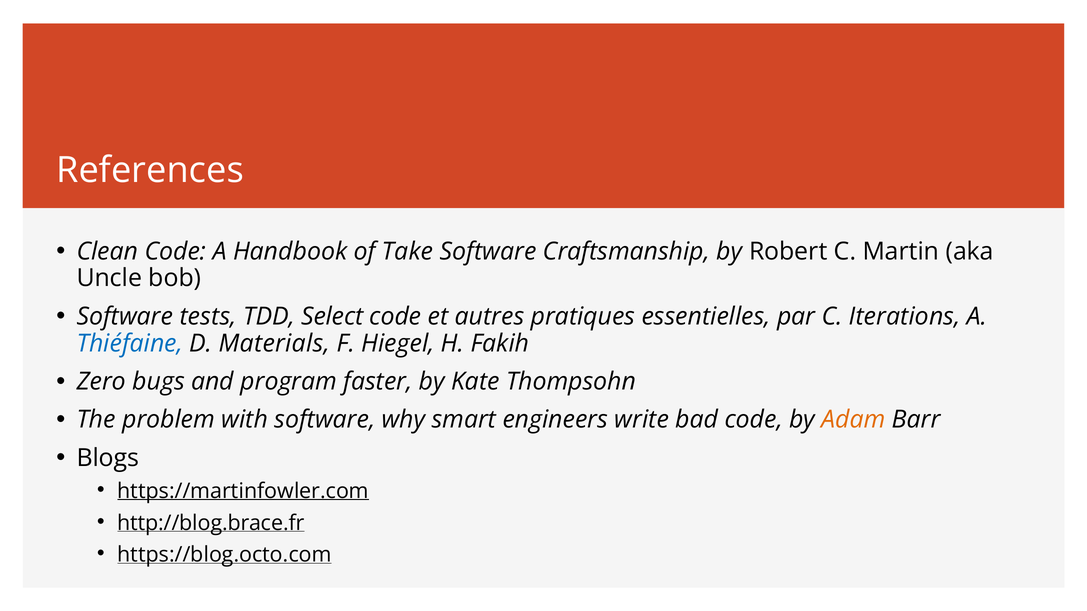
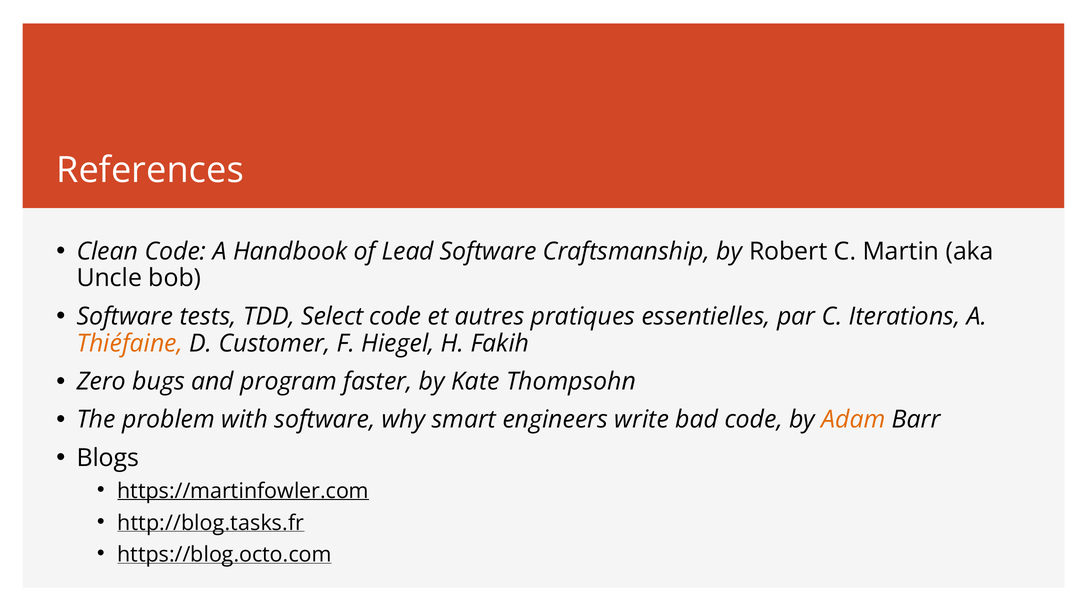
Take: Take -> Lead (408, 252)
Thiéfaine colour: blue -> orange (130, 344)
Materials: Materials -> Customer (275, 344)
http://blog.brace.fr: http://blog.brace.fr -> http://blog.tasks.fr (211, 523)
